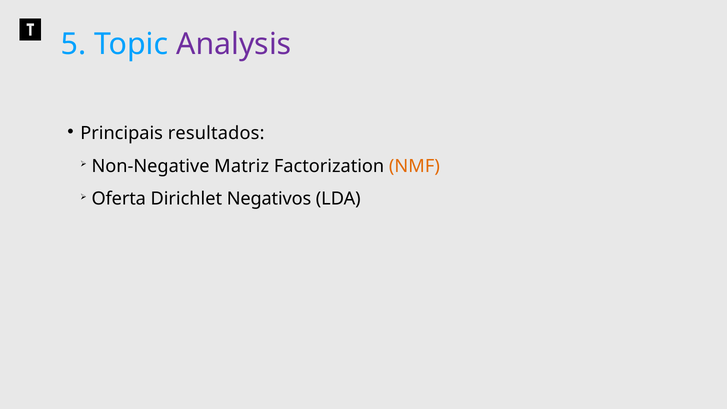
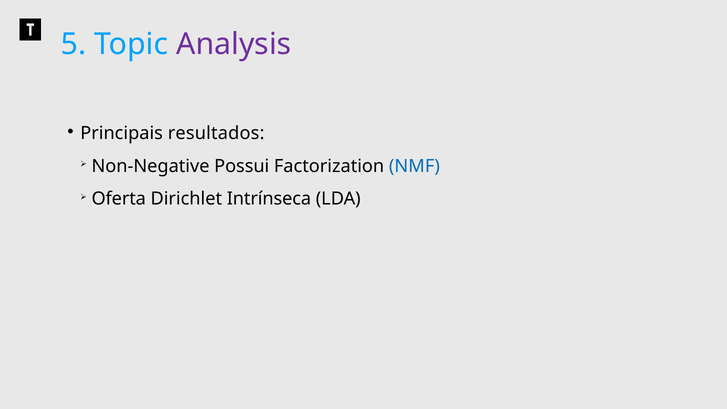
Matriz: Matriz -> Possui (242, 166)
NMF colour: orange -> blue (414, 166)
Negativos: Negativos -> Intrínseca (269, 199)
